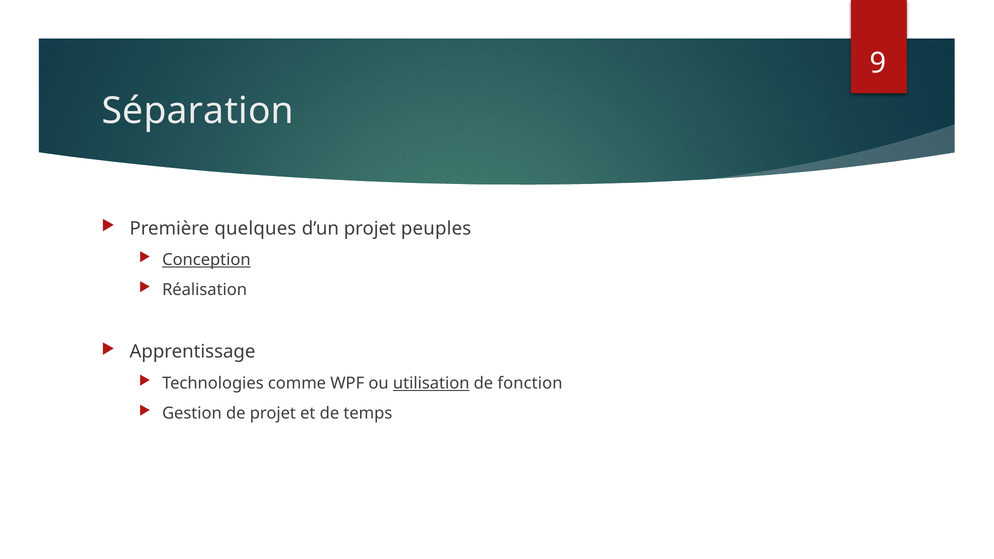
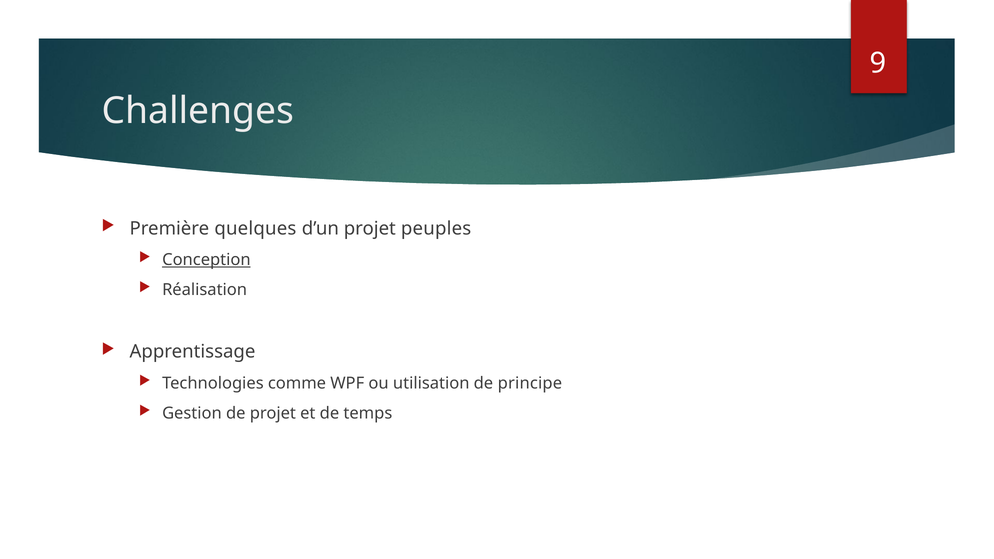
Séparation: Séparation -> Challenges (198, 111)
utilisation underline: present -> none (431, 383)
fonction: fonction -> principe (530, 383)
